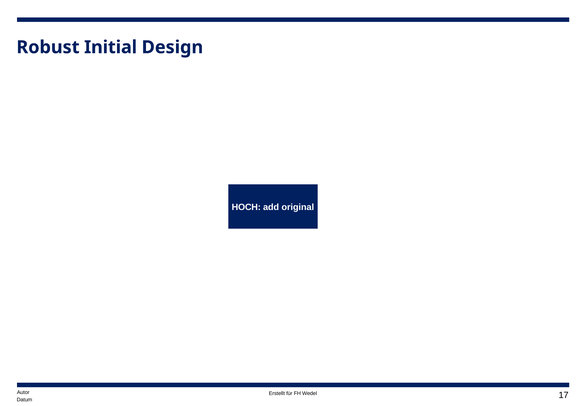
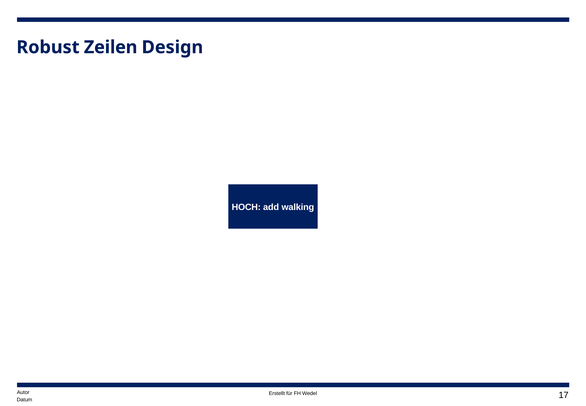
Initial: Initial -> Zeilen (111, 47)
original: original -> walking (298, 207)
